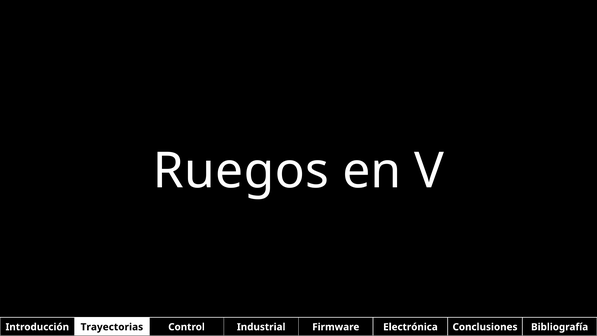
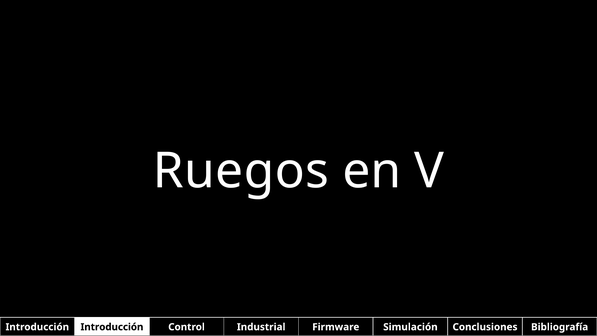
Introducción Trayectorias: Trayectorias -> Introducción (112, 327)
Electrónica: Electrónica -> Simulación (410, 327)
